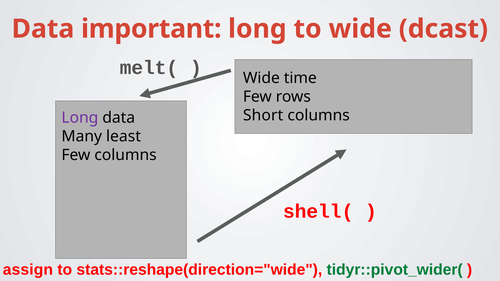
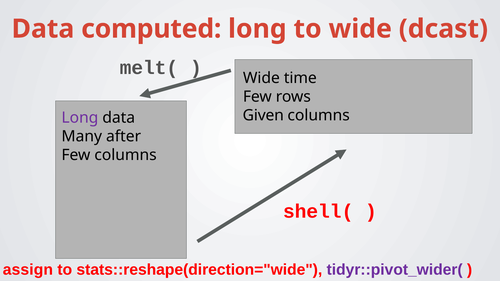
important: important -> computed (151, 29)
Short: Short -> Given (263, 116)
least: least -> after (124, 136)
tidyr::pivot_wider( colour: green -> purple (395, 270)
